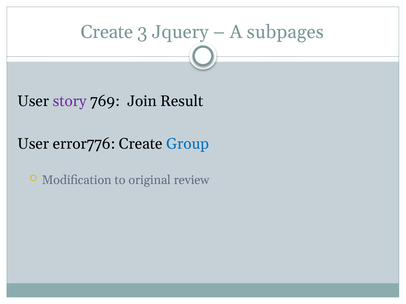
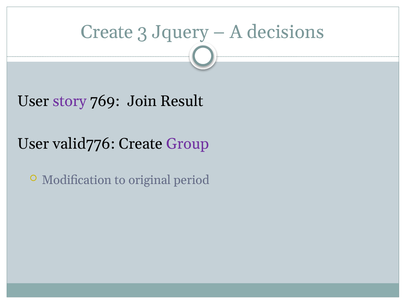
subpages: subpages -> decisions (285, 32)
error776: error776 -> valid776 (84, 144)
Group colour: blue -> purple (188, 144)
review: review -> period (192, 180)
